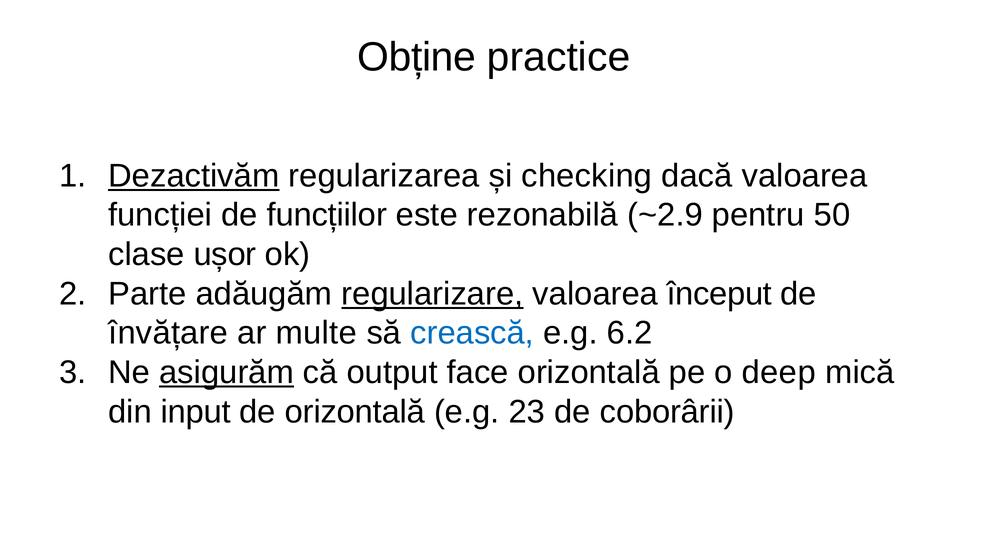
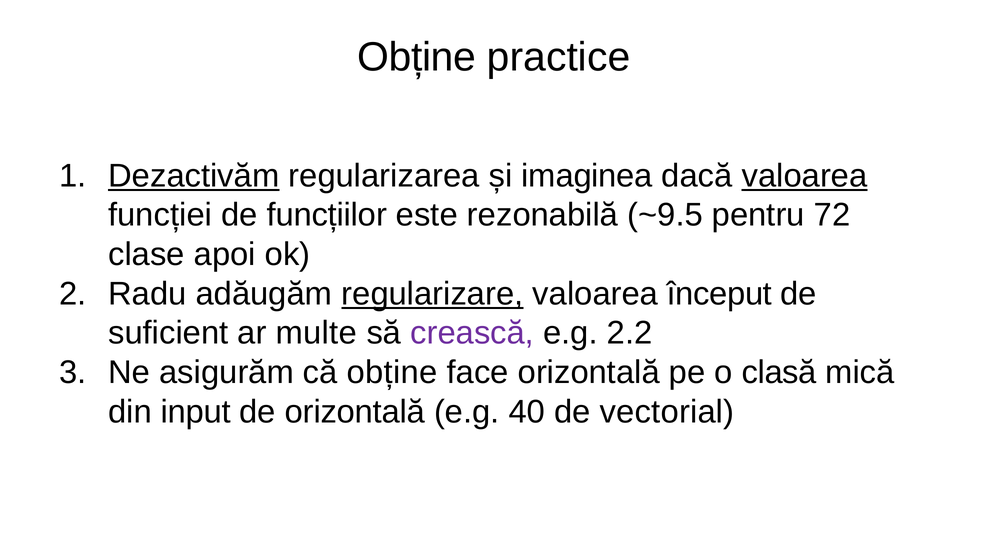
checking: checking -> imaginea (587, 176)
valoarea underline: none -> present (805, 176)
~2.9: ~2.9 -> ~9.5 (665, 215)
50: 50 -> 72 (832, 215)
ușor: ușor -> apoi (225, 254)
Parte: Parte -> Radu (147, 294)
învățare: învățare -> suficient (168, 333)
crească colour: blue -> purple (472, 333)
6.2: 6.2 -> 2.2 (630, 333)
asigurăm underline: present -> none (227, 372)
că output: output -> obține (392, 372)
deep: deep -> clasă (779, 372)
23: 23 -> 40 (527, 412)
coborârii: coborârii -> vectorial (667, 412)
